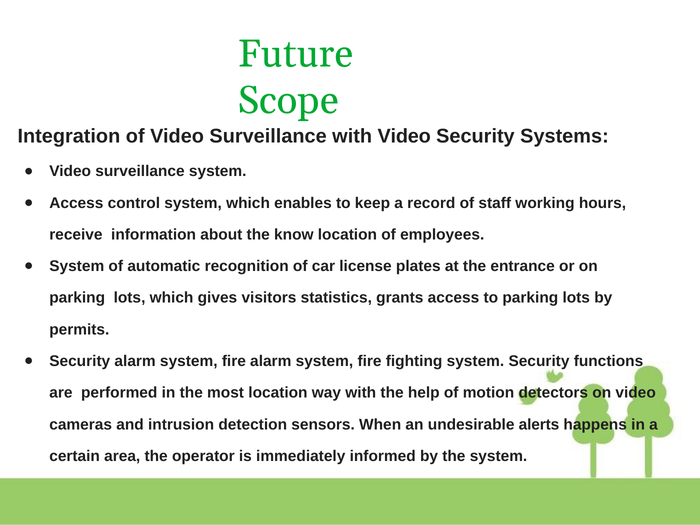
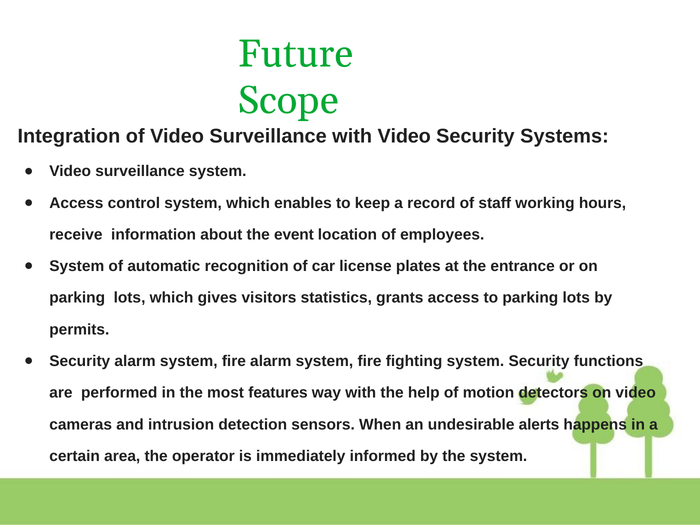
know: know -> event (294, 235)
most location: location -> features (278, 393)
